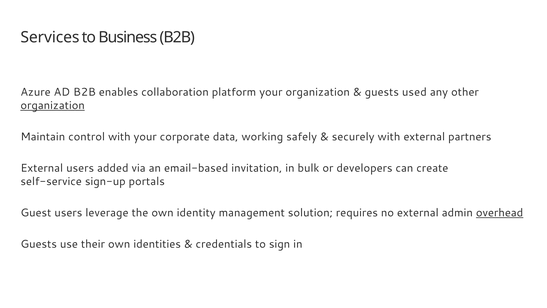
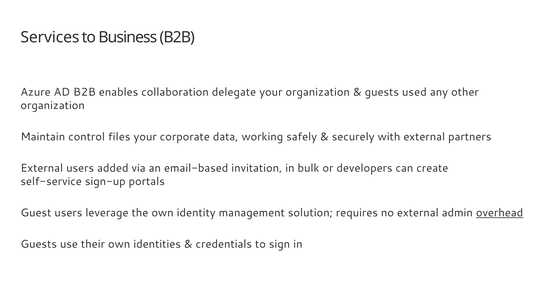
platform: platform -> delegate (234, 92)
organization underline: present -> none (53, 105)
control with: with -> files (119, 137)
